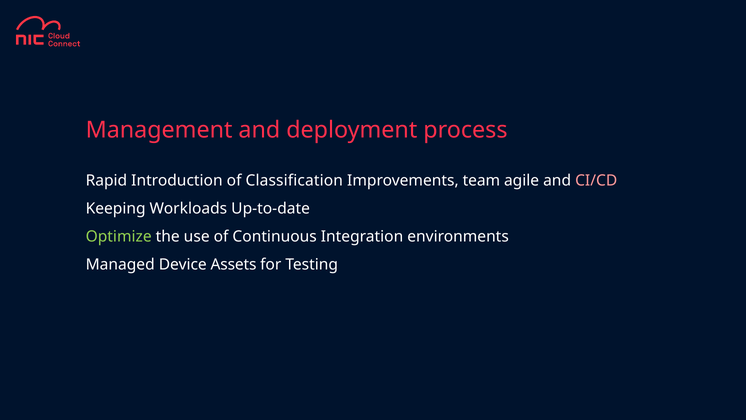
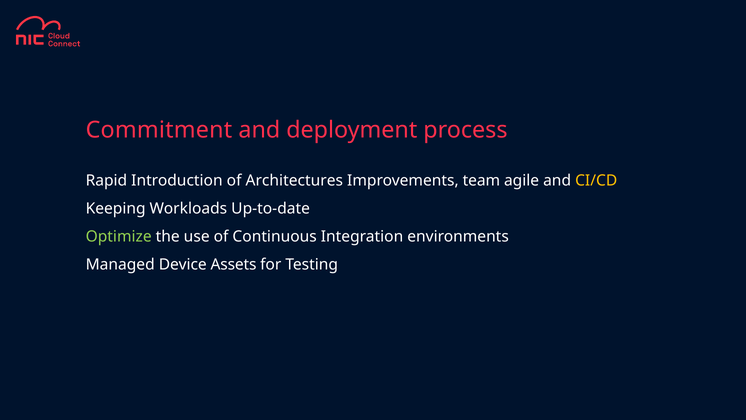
Management: Management -> Commitment (159, 130)
Classification: Classification -> Architectures (294, 180)
CI/CD colour: pink -> yellow (596, 180)
